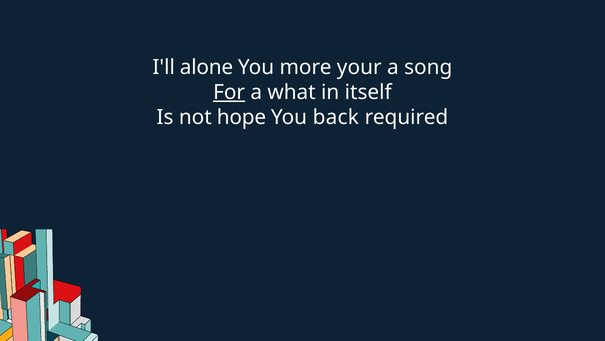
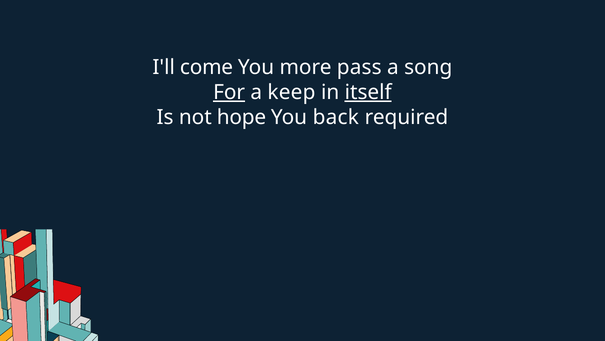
alone: alone -> come (207, 67)
your: your -> pass (359, 67)
what: what -> keep (291, 92)
itself underline: none -> present (368, 92)
